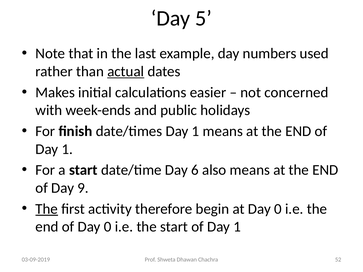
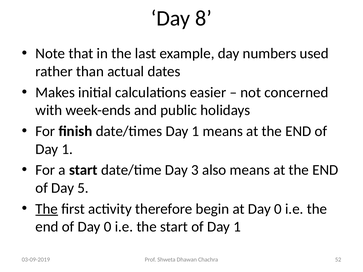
5: 5 -> 8 (204, 18)
actual underline: present -> none (126, 72)
6: 6 -> 3 (195, 170)
9: 9 -> 5 (83, 188)
